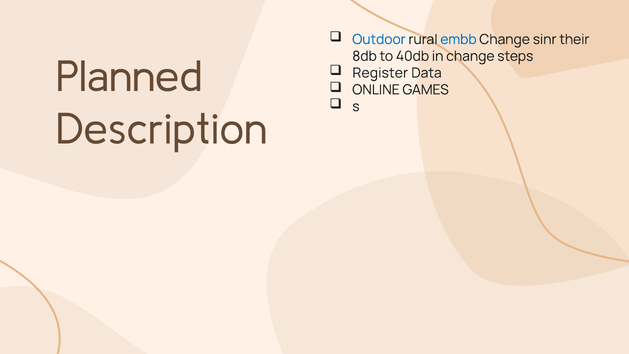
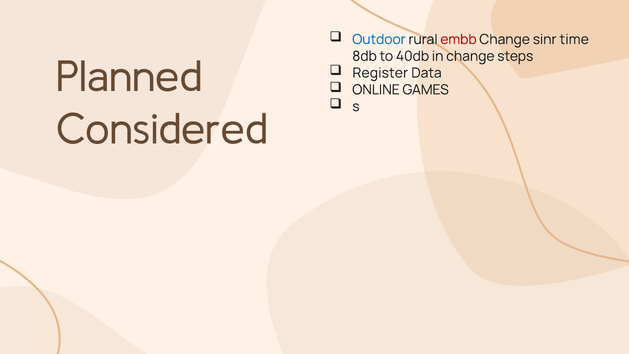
embb colour: blue -> red (458, 39)
their: their -> time (574, 39)
Description: Description -> Considered (162, 129)
